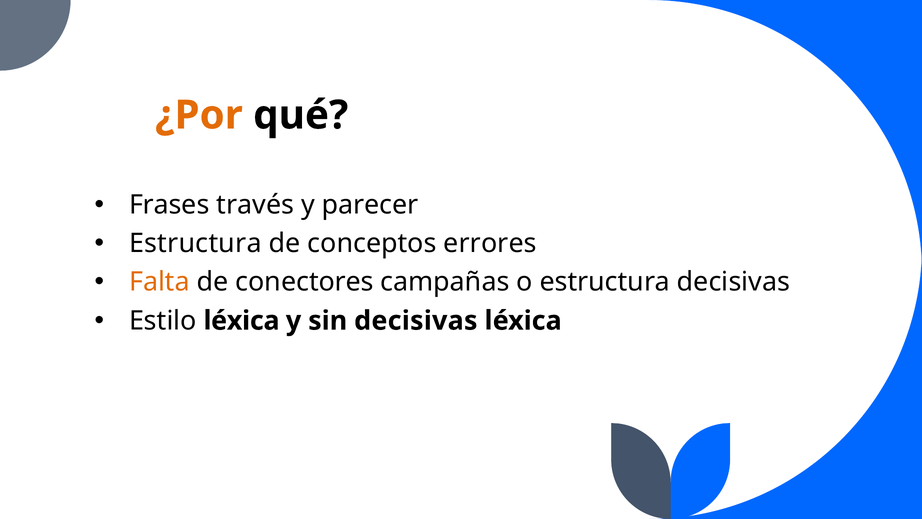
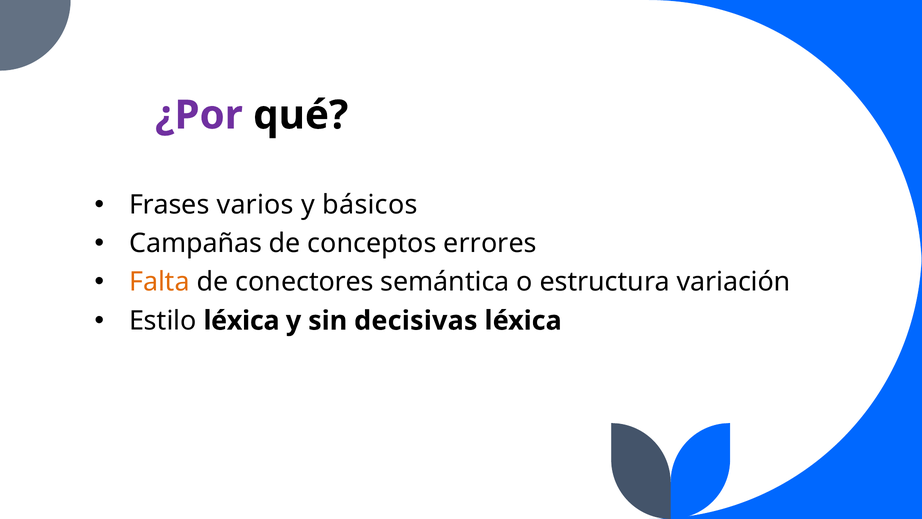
¿Por colour: orange -> purple (199, 115)
través: través -> varios (255, 205)
parecer: parecer -> básicos (370, 205)
Estructura: Estructura -> Campañas (196, 243)
campañas: campañas -> semántica (445, 282)
estructura decisivas: decisivas -> variación (734, 282)
